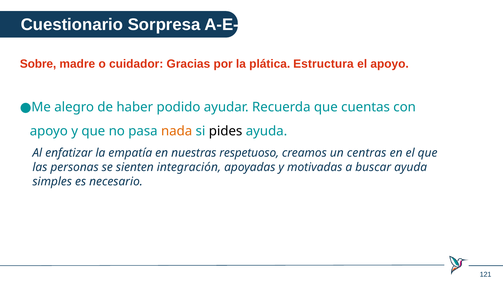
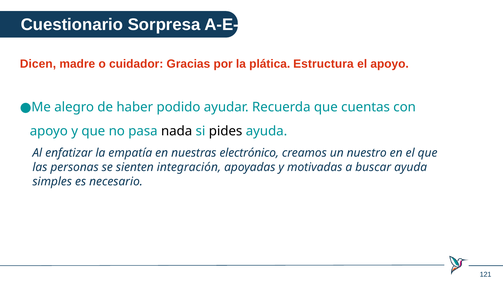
Sobre: Sobre -> Dicen (38, 64)
nada colour: orange -> black (177, 131)
respetuoso: respetuoso -> electrónico (249, 153)
centras: centras -> nuestro (367, 153)
